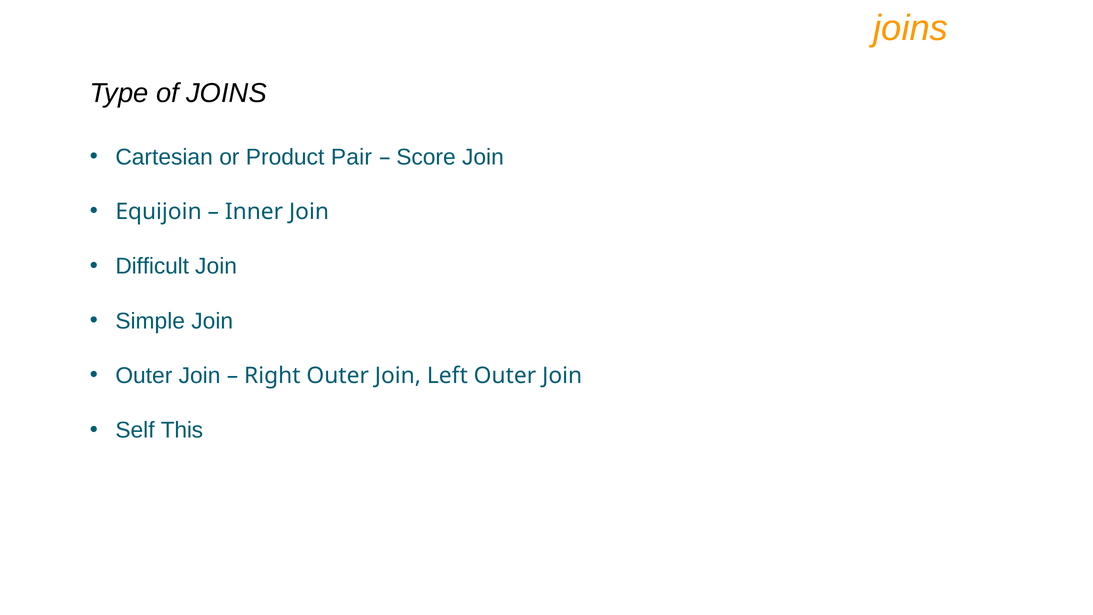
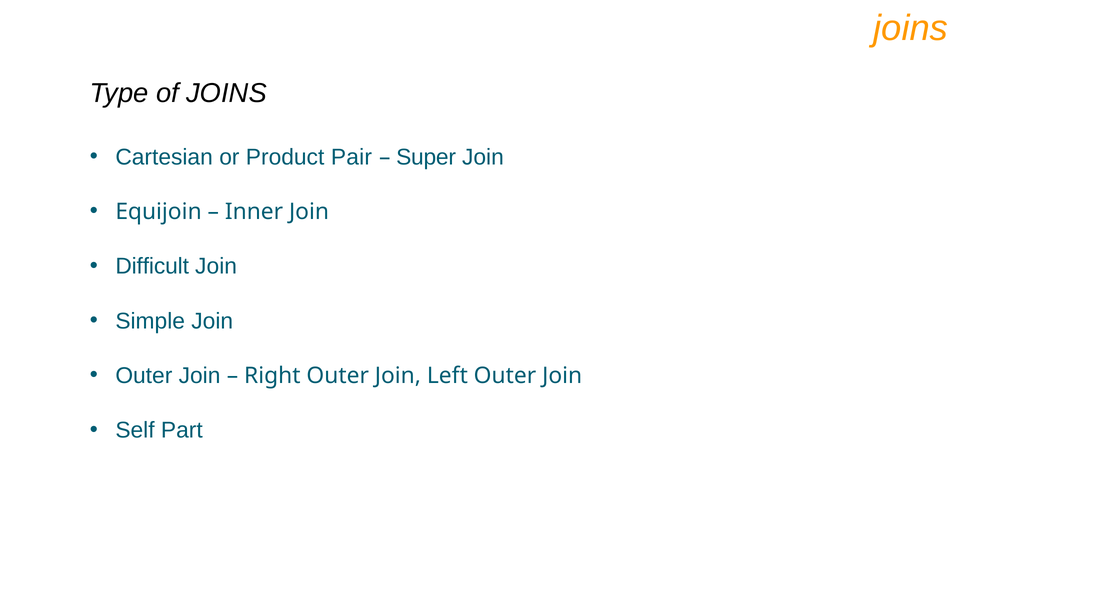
Score: Score -> Super (426, 157)
This: This -> Part (182, 430)
